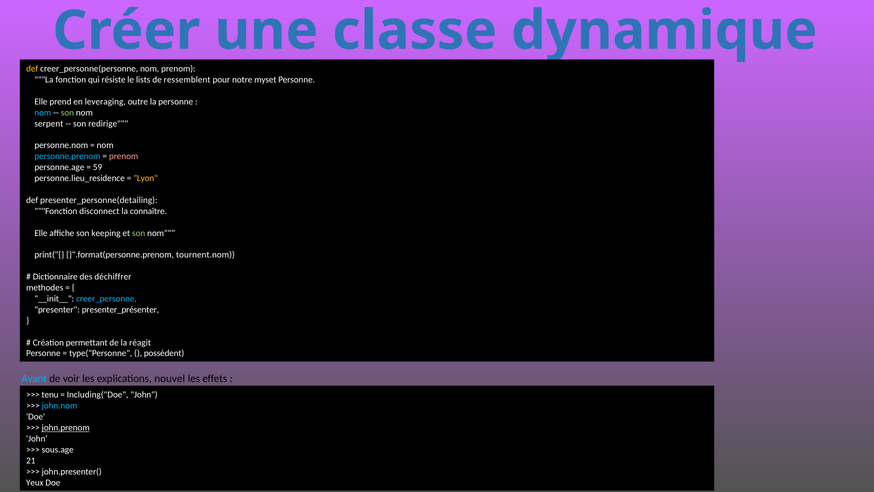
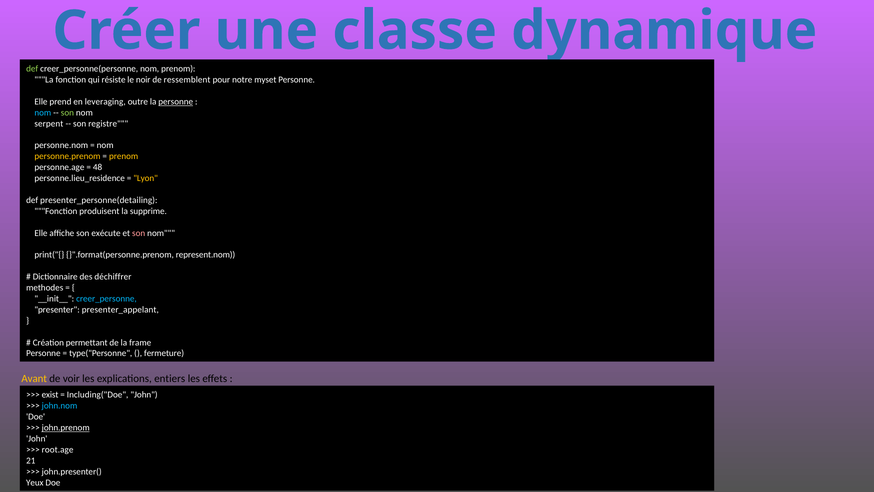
def colour: yellow -> light green (32, 69)
lists: lists -> noir (143, 80)
personne underline: none -> present (176, 102)
redirige: redirige -> registre (108, 123)
personne.prenom colour: light blue -> yellow (67, 156)
prenom colour: pink -> yellow (124, 156)
59: 59 -> 48 (98, 167)
disconnect: disconnect -> produisent (99, 211)
connaître: connaître -> supprime (148, 211)
keeping: keeping -> exécute (106, 233)
son colour: light green -> pink (139, 233)
tournent.nom: tournent.nom -> represent.nom (205, 255)
presenter_présenter: presenter_présenter -> presenter_appelant (120, 309)
réagit: réagit -> frame (140, 342)
possèdent: possèdent -> fermeture (164, 353)
Avant colour: light blue -> yellow (34, 378)
nouvel: nouvel -> entiers (170, 378)
tenu: tenu -> exist (50, 395)
sous.age: sous.age -> root.age (58, 449)
